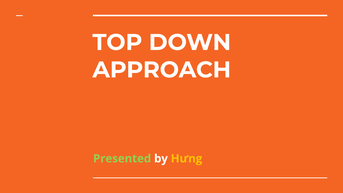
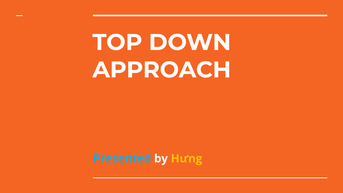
Presented colour: light green -> light blue (122, 159)
